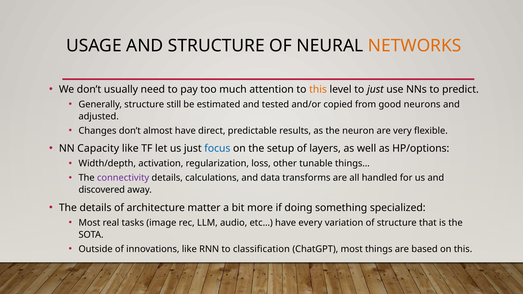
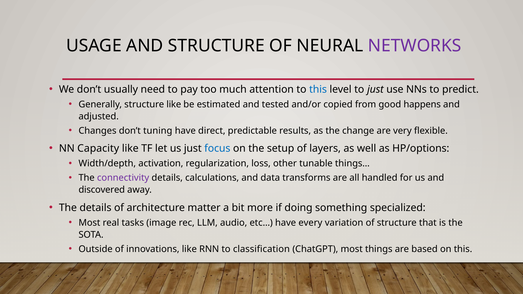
NETWORKS colour: orange -> purple (415, 46)
this colour: orange -> blue (318, 89)
structure still: still -> like (174, 104)
neurons: neurons -> happens (422, 104)
almost: almost -> tuning (158, 131)
neuron: neuron -> change (358, 131)
